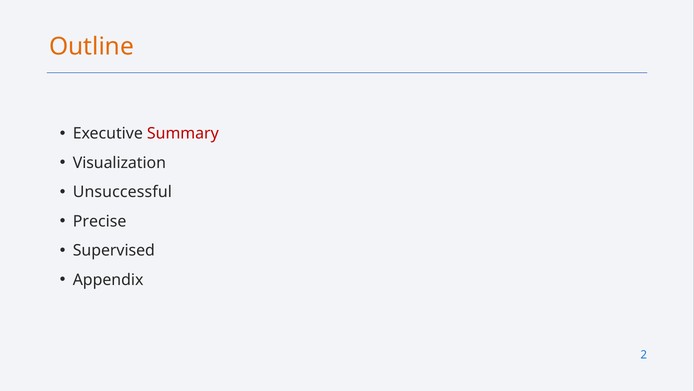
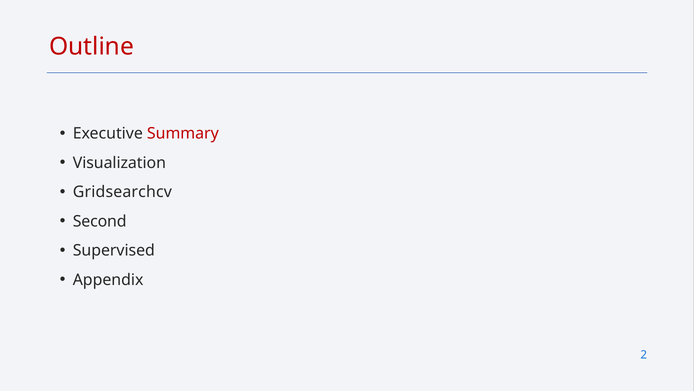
Outline colour: orange -> red (91, 46)
Unsuccessful: Unsuccessful -> Gridsearchcv (122, 192)
Precise: Precise -> Second (100, 221)
